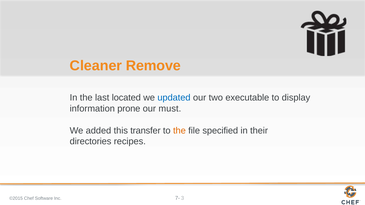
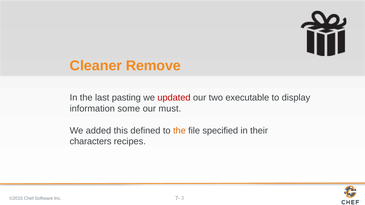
located: located -> pasting (126, 98)
updated colour: blue -> red (174, 98)
prone: prone -> some (129, 109)
transfer: transfer -> defined (145, 131)
directories: directories -> characters (91, 142)
